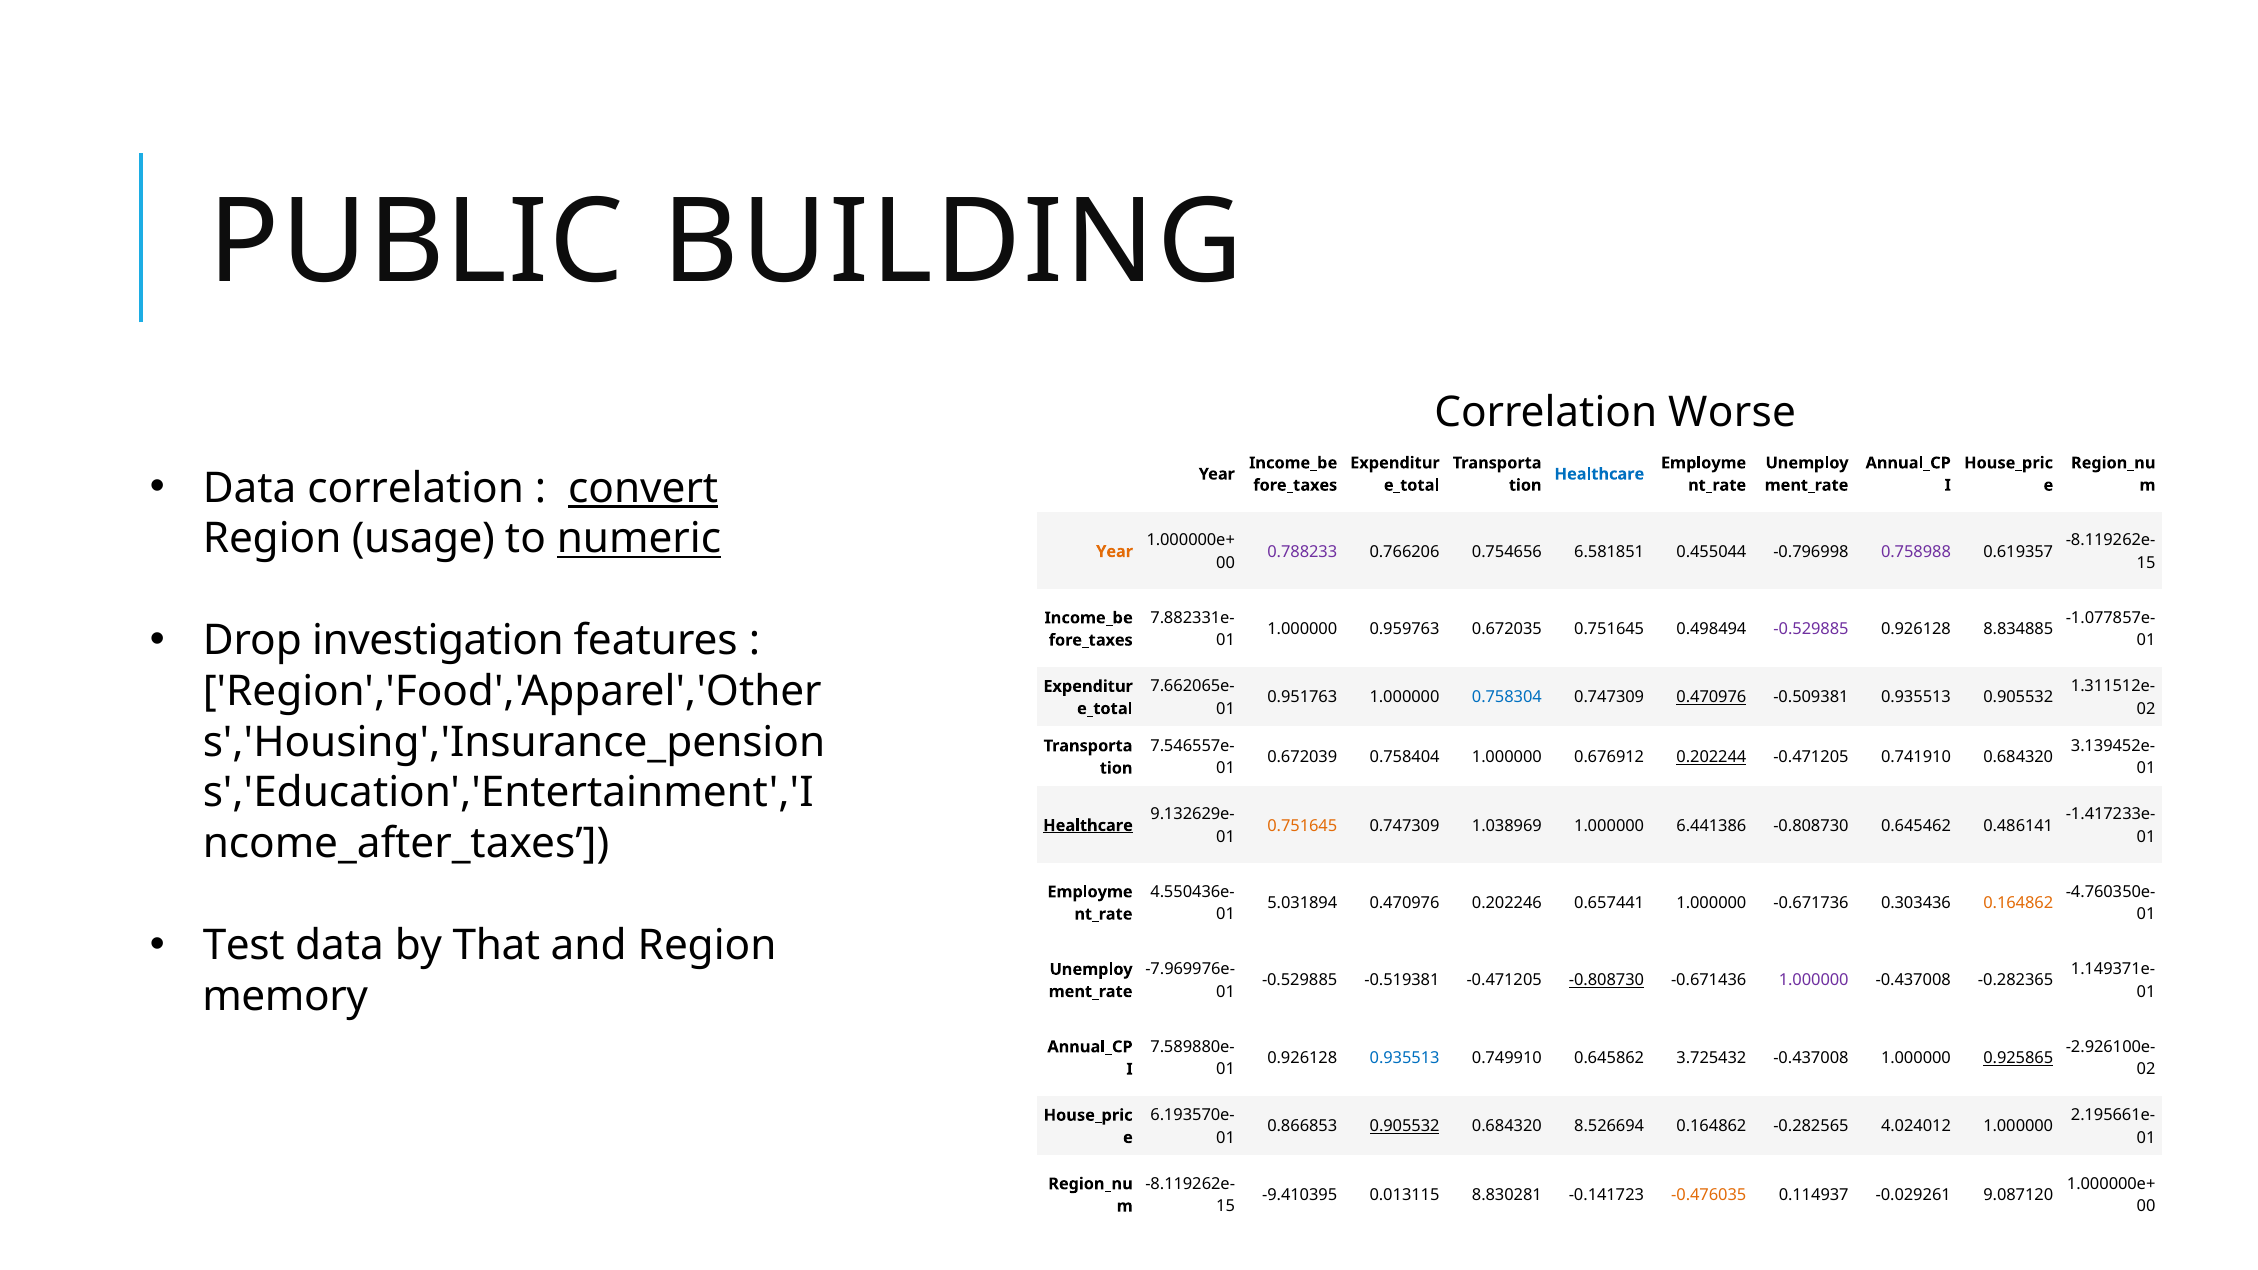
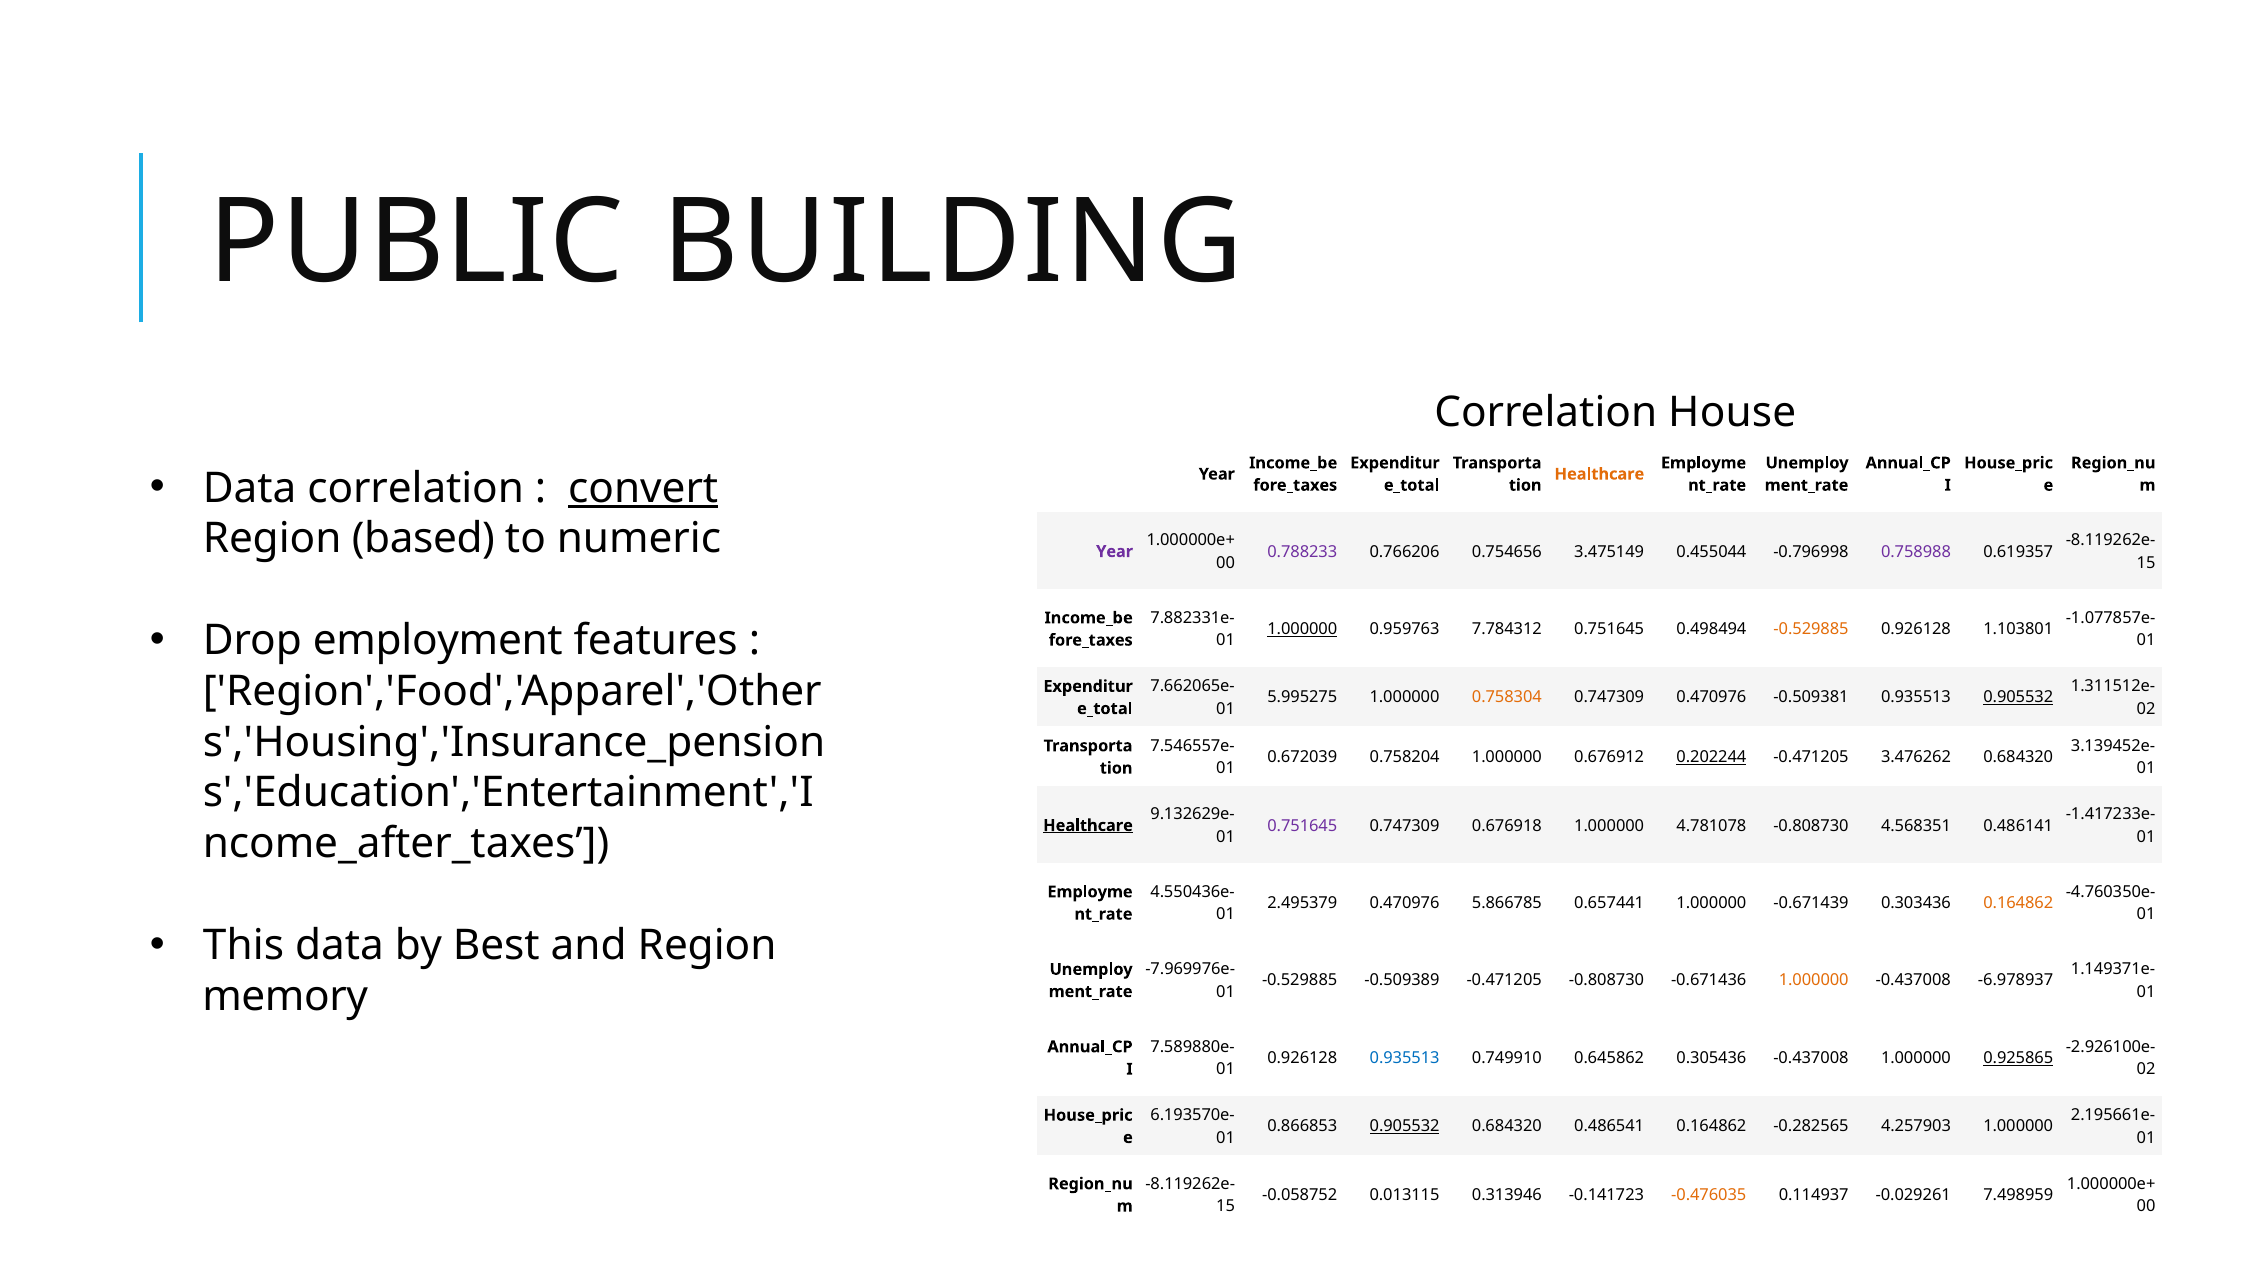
Worse: Worse -> House (1732, 413)
Healthcare colour: blue -> orange (1599, 474)
usage: usage -> based (423, 539)
numeric underline: present -> none (639, 539)
6.581851: 6.581851 -> 3.475149 (1609, 552)
Year colour: orange -> purple (1115, 552)
investigation: investigation -> employment (438, 641)
1.000000 underline: none -> present (1302, 629)
0.672035: 0.672035 -> 7.784312 (1507, 629)
-0.529885 colour: purple -> orange (1811, 629)
8.834885: 8.834885 -> 1.103801 (2018, 629)
0.951763: 0.951763 -> 5.995275 (1302, 698)
0.758304 colour: blue -> orange (1507, 698)
0.470976 underline: present -> none (1711, 698)
0.905532 underline: none -> present (2018, 698)
0.758404: 0.758404 -> 0.758204 (1405, 757)
0.741910: 0.741910 -> 3.476262 (1916, 757)
0.751645 colour: orange -> purple (1302, 826)
1.038969: 1.038969 -> 0.676918 (1507, 826)
6.441386: 6.441386 -> 4.781078 (1711, 826)
0.645462: 0.645462 -> 4.568351 (1916, 826)
5.031894: 5.031894 -> 2.495379 (1302, 903)
0.202246: 0.202246 -> 5.866785 (1507, 903)
-0.671736: -0.671736 -> -0.671439 (1811, 903)
Test: Test -> This (243, 945)
That: That -> Best (496, 945)
-0.519381: -0.519381 -> -0.509389 (1402, 981)
-0.808730 underline: present -> none (1606, 981)
1.000000 colour: purple -> orange (1814, 981)
-0.282365: -0.282365 -> -6.978937 (2016, 981)
3.725432: 3.725432 -> 0.305436 (1711, 1058)
8.526694: 8.526694 -> 0.486541 (1609, 1127)
4.024012: 4.024012 -> 4.257903 (1916, 1127)
-9.410395: -9.410395 -> -0.058752 (1300, 1195)
8.830281: 8.830281 -> 0.313946 (1507, 1195)
9.087120: 9.087120 -> 7.498959 (2018, 1195)
